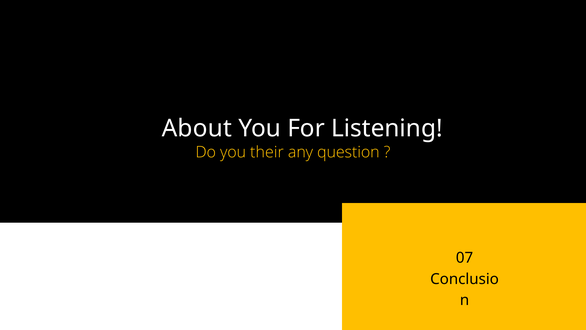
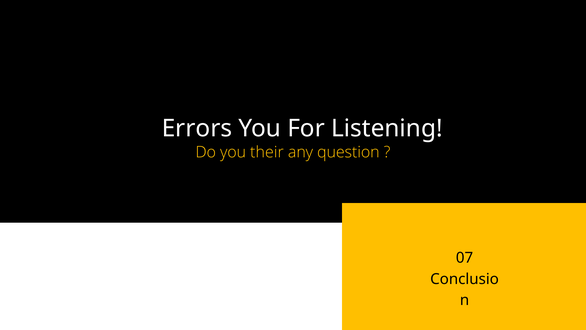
About: About -> Errors (197, 128)
